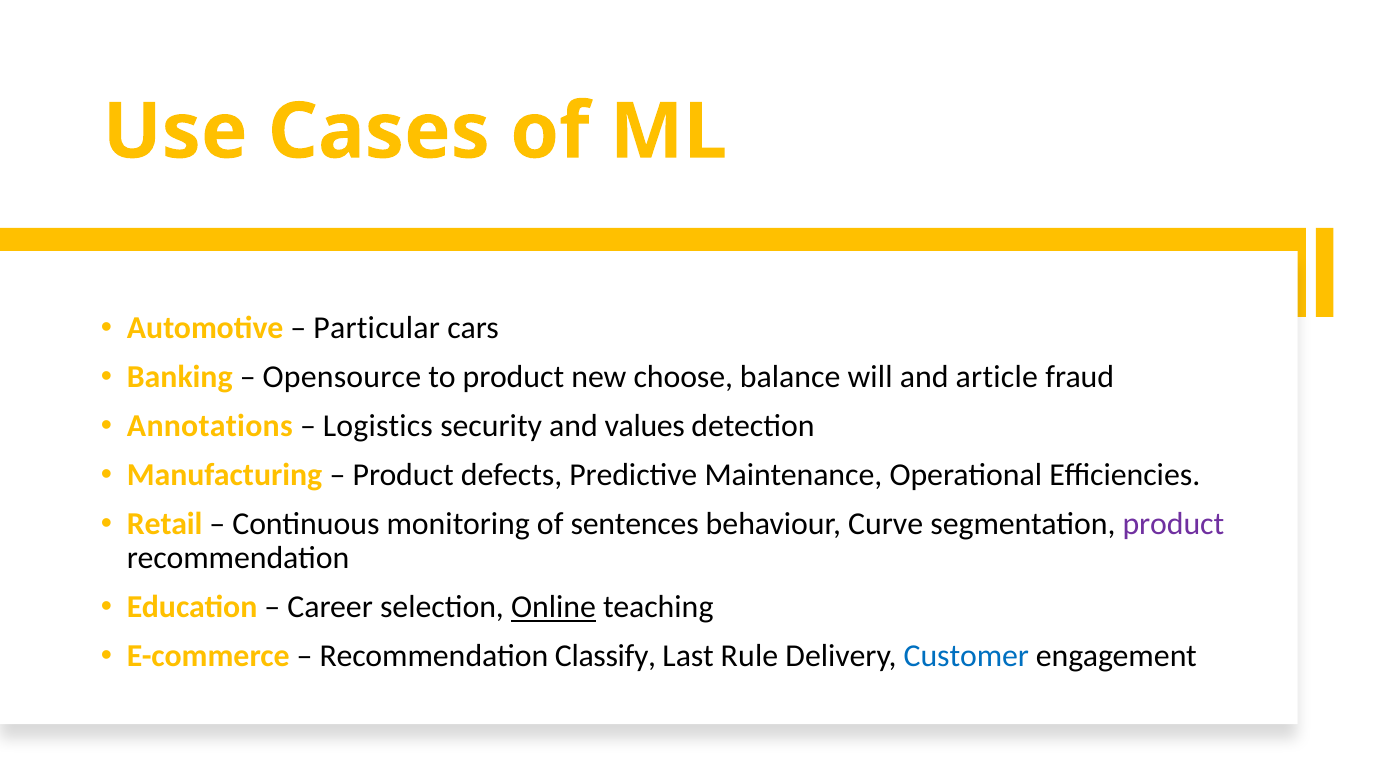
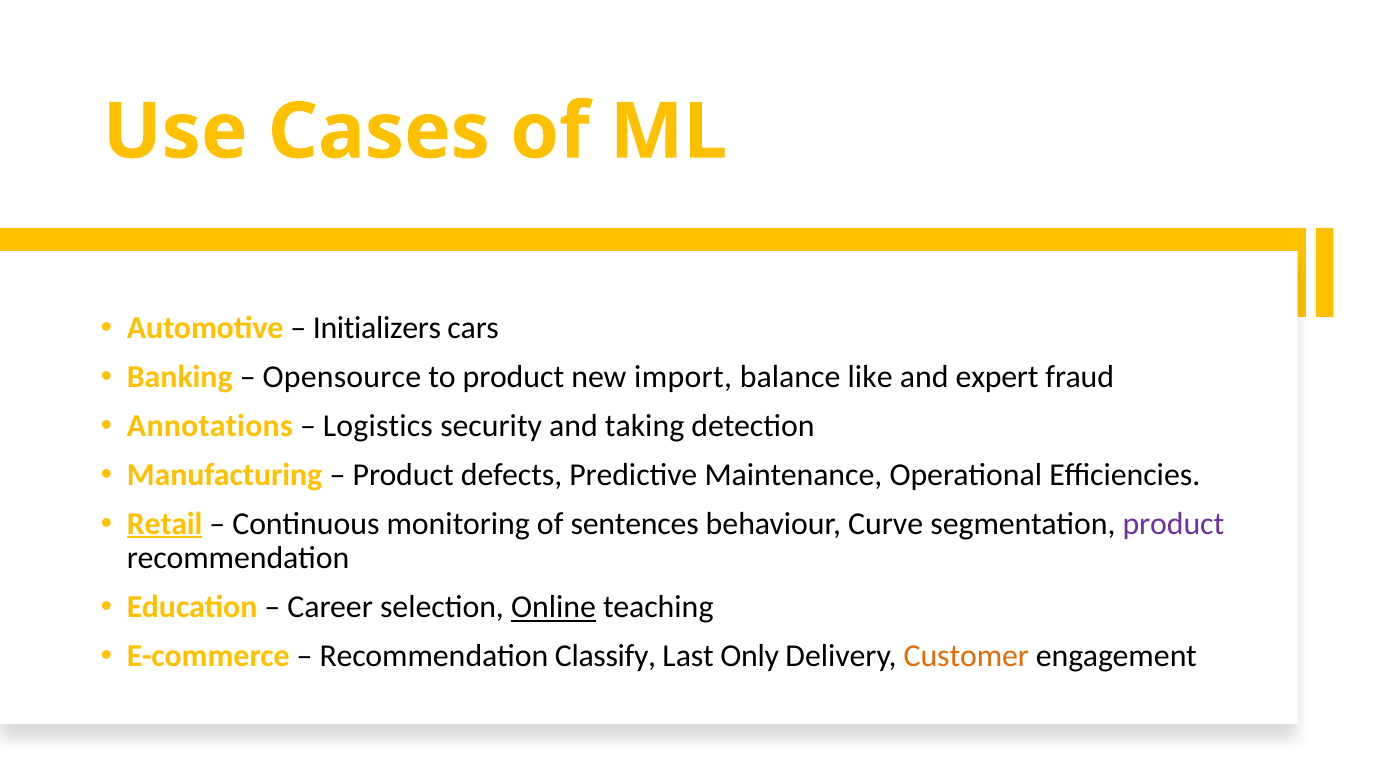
Particular: Particular -> Initializers (377, 328)
choose: choose -> import (683, 377)
will: will -> like (870, 377)
article: article -> expert (997, 377)
values: values -> taking (645, 426)
Retail underline: none -> present (165, 524)
Rule: Rule -> Only (750, 656)
Customer colour: blue -> orange (966, 656)
